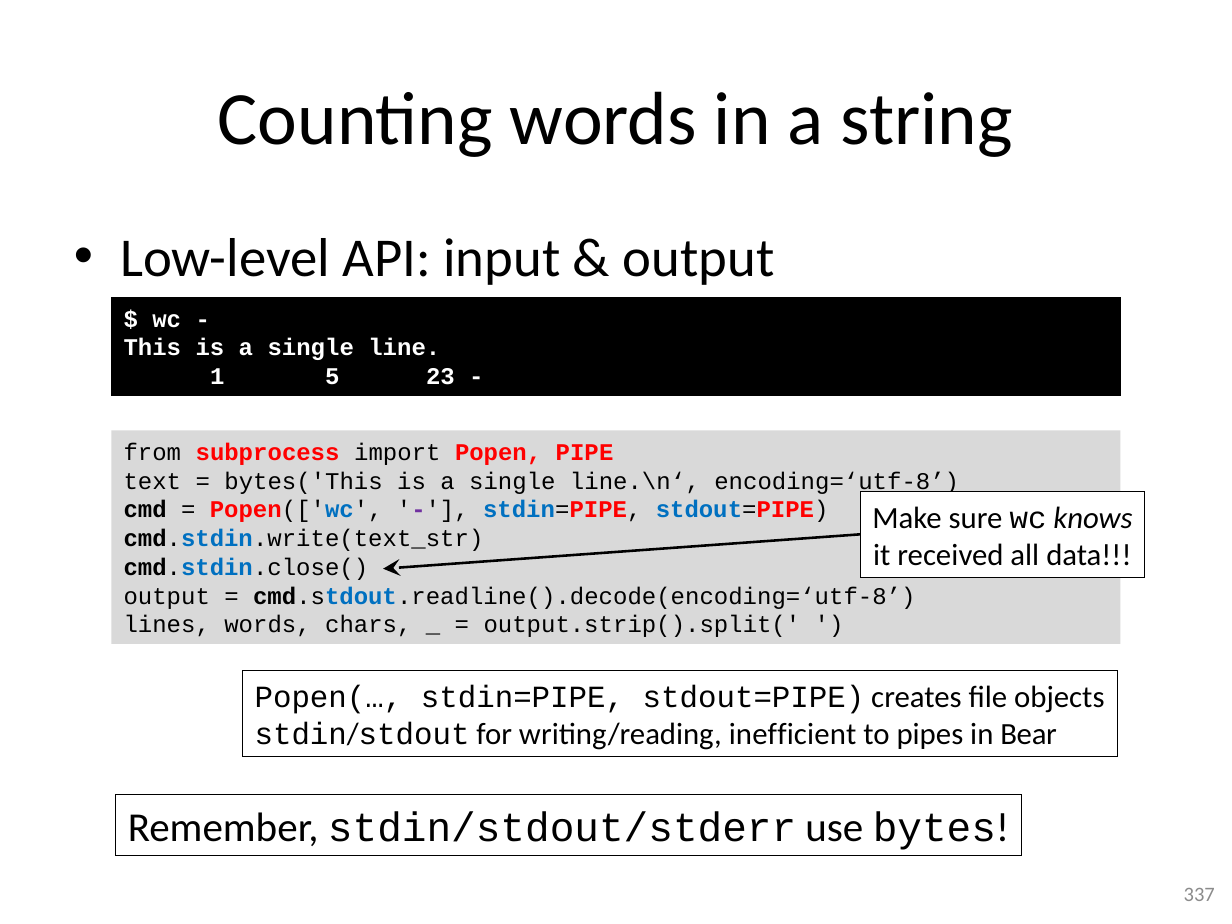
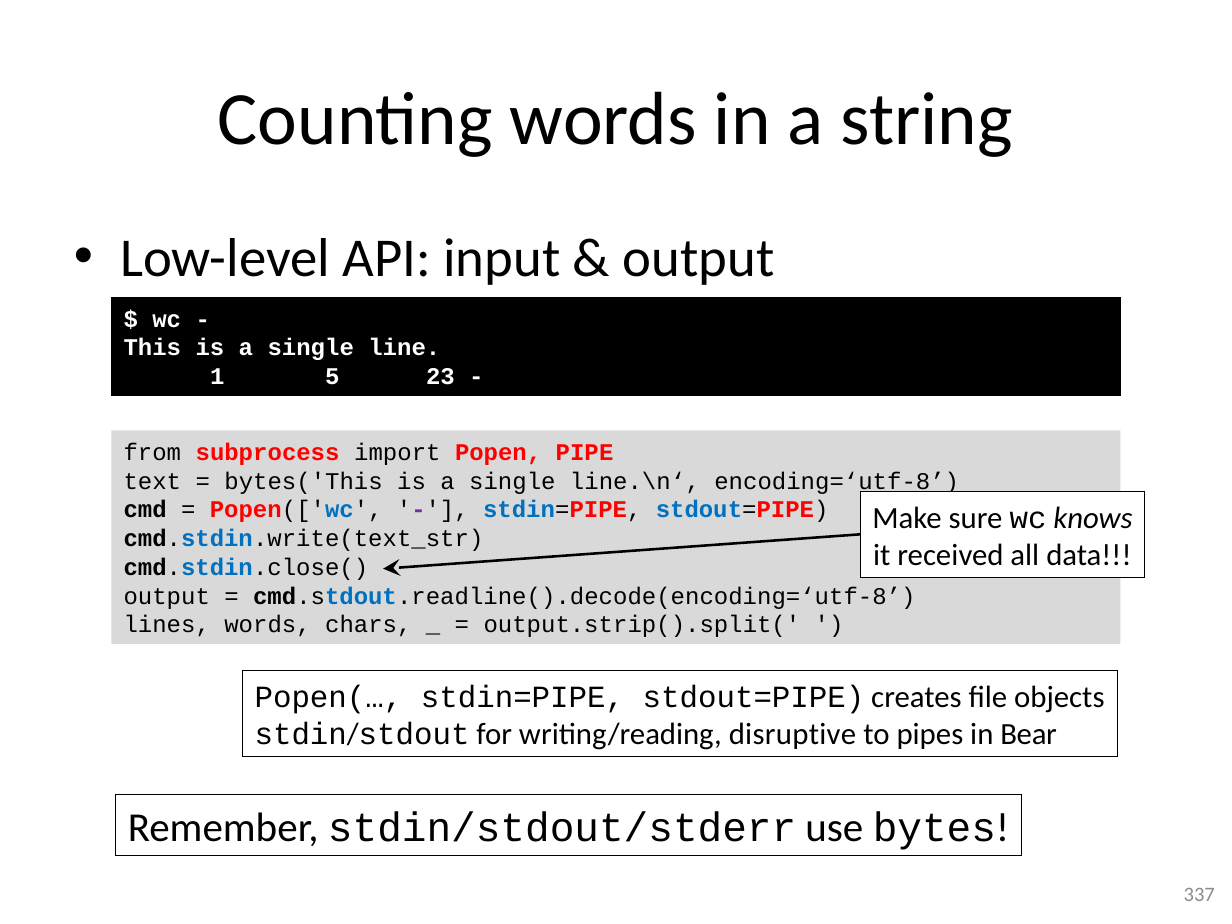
inefficient: inefficient -> disruptive (792, 734)
